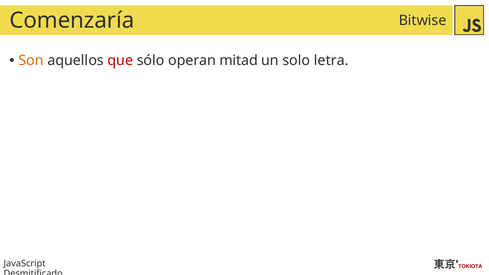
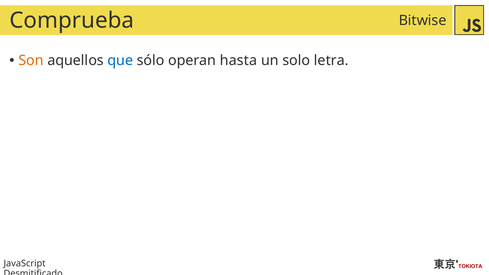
Comenzaría: Comenzaría -> Comprueba (72, 20)
que colour: red -> blue (120, 61)
mitad: mitad -> hasta (238, 61)
